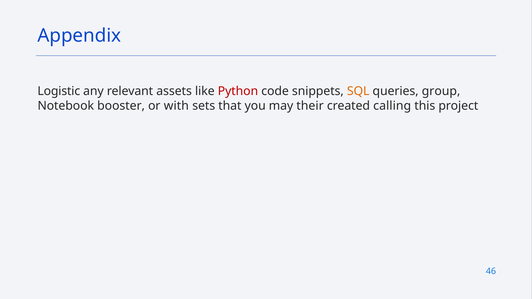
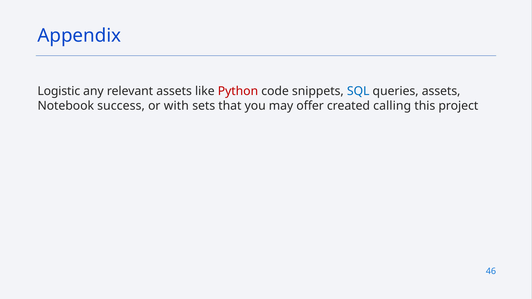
SQL colour: orange -> blue (358, 91)
queries group: group -> assets (441, 91)
booster: booster -> success (121, 106)
their: their -> offer (310, 106)
